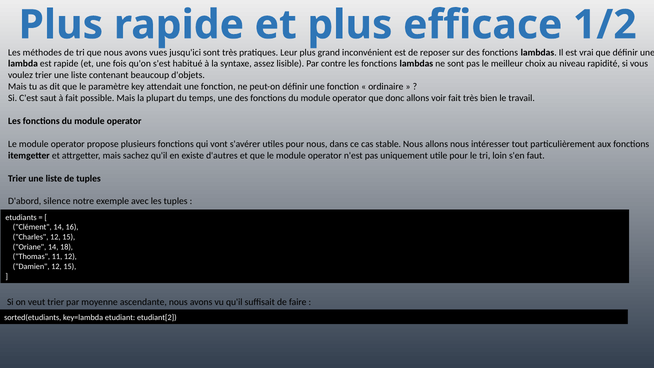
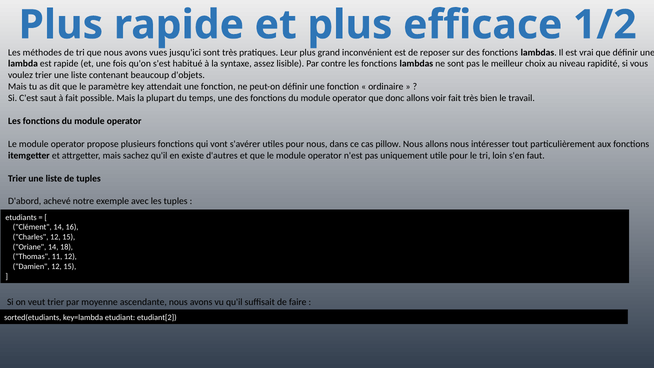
stable: stable -> pillow (388, 144)
silence: silence -> achevé (57, 201)
